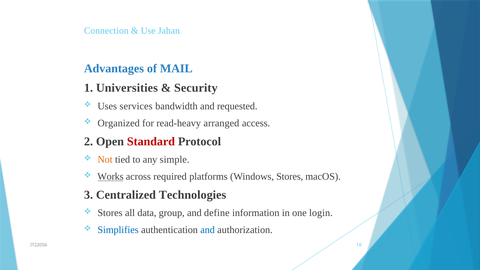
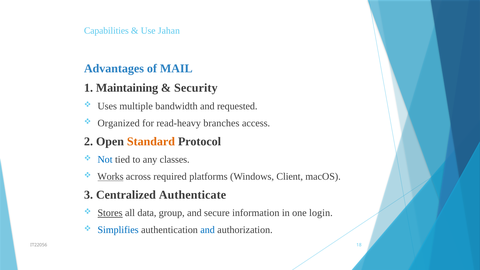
Connection: Connection -> Capabilities (106, 31)
Universities: Universities -> Maintaining (127, 88)
services: services -> multiple (136, 106)
arranged: arranged -> branches (221, 123)
Standard colour: red -> orange (151, 141)
Not colour: orange -> blue (105, 159)
simple: simple -> classes (175, 159)
Windows Stores: Stores -> Client (290, 177)
Technologies: Technologies -> Authenticate (192, 195)
Stores underline: none -> present (110, 213)
define: define -> secure (217, 213)
